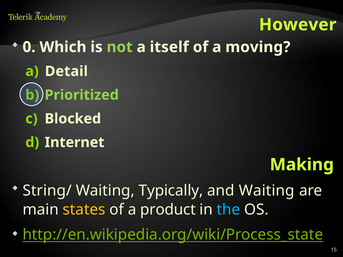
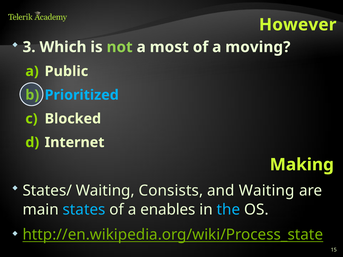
0: 0 -> 3 (29, 47)
itself: itself -> most (169, 47)
Detail: Detail -> Public (66, 71)
Prioritized colour: light green -> light blue (82, 95)
String/: String/ -> States/ (47, 191)
Typically: Typically -> Consists (171, 191)
states colour: yellow -> light blue (84, 210)
product: product -> enables (168, 210)
